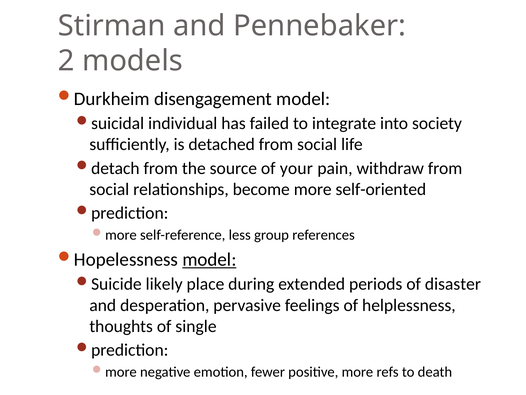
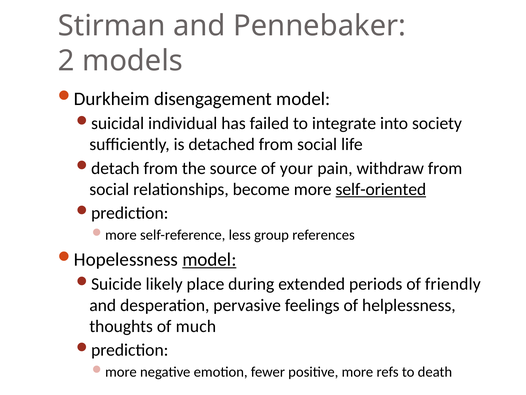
self-oriented underline: none -> present (381, 189)
disaster: disaster -> friendly (453, 284)
single: single -> much (196, 326)
